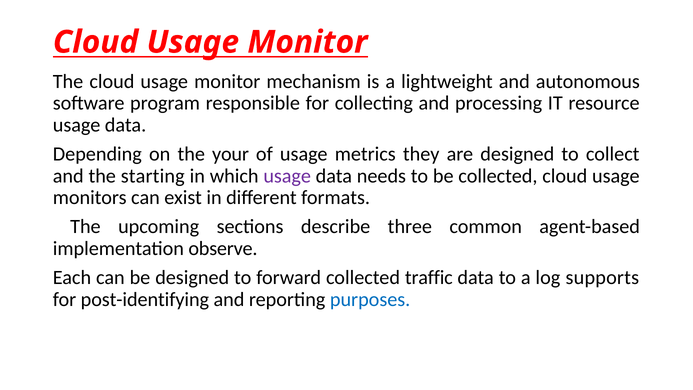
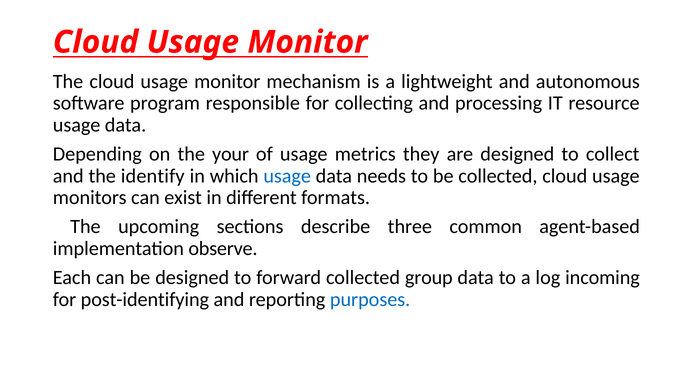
starting: starting -> identify (153, 176)
usage colour: purple -> blue (287, 176)
traffic: traffic -> group (429, 277)
supports: supports -> incoming (602, 277)
